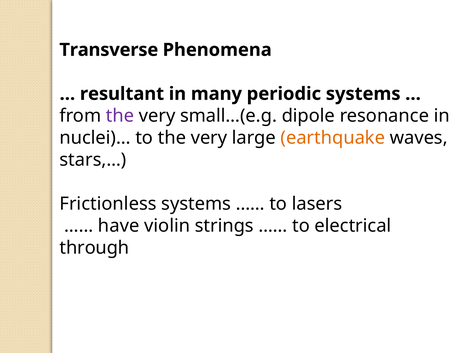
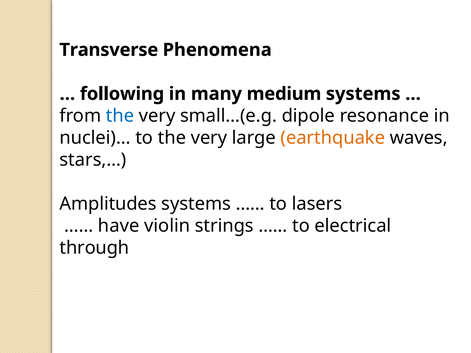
resultant: resultant -> following (122, 94)
periodic: periodic -> medium (284, 94)
the colour: purple -> blue (120, 116)
Frictionless: Frictionless -> Amplitudes (108, 204)
